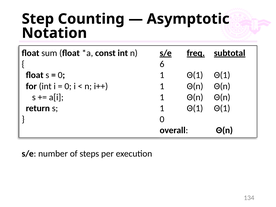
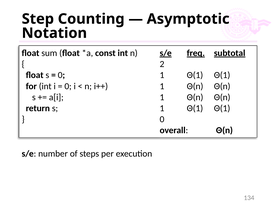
6: 6 -> 2 (162, 64)
